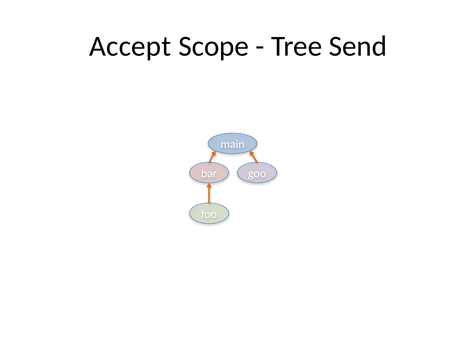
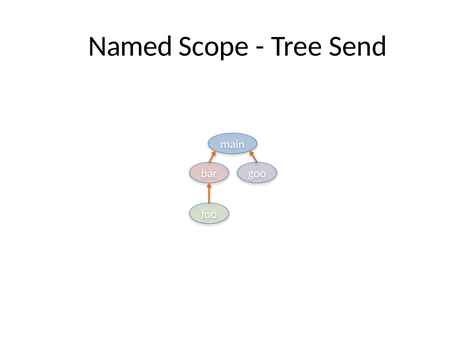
Accept: Accept -> Named (130, 46)
